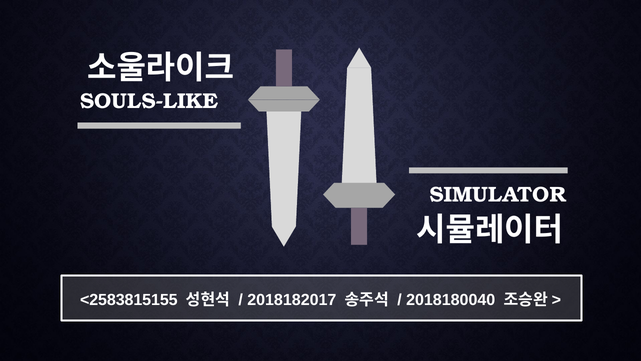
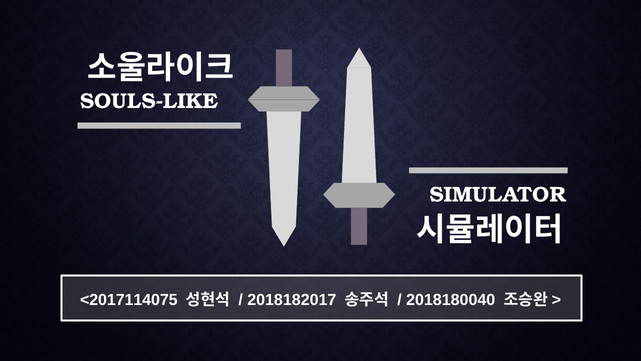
<2583815155: <2583815155 -> <2017114075 (129, 299)
